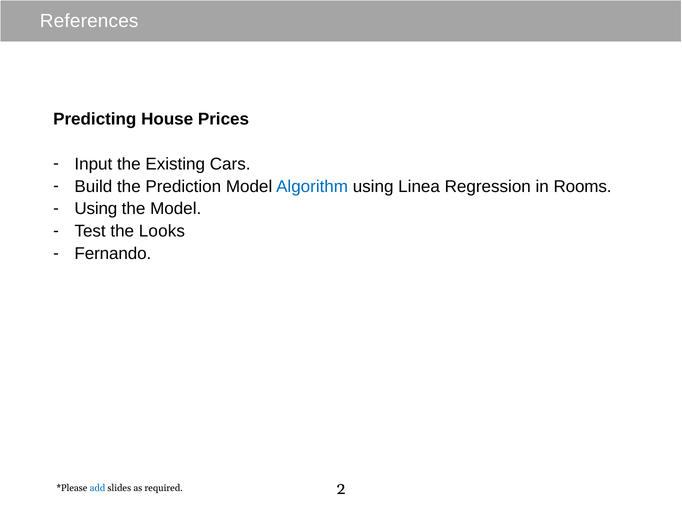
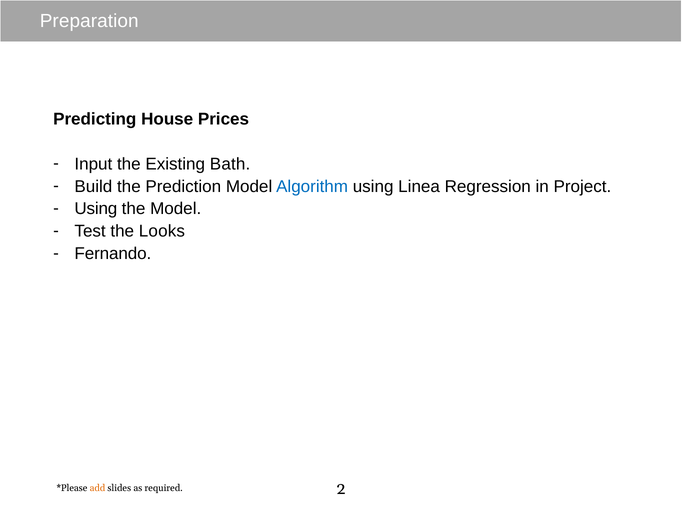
References: References -> Preparation (89, 21)
Cars: Cars -> Bath (230, 164)
Rooms: Rooms -> Project (582, 187)
add colour: blue -> orange (97, 489)
